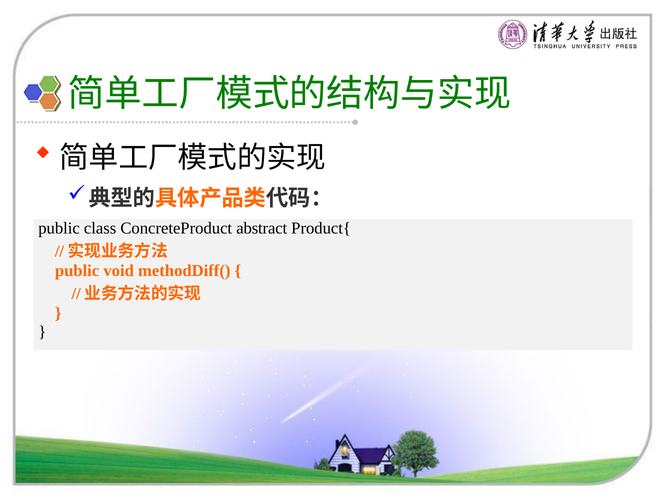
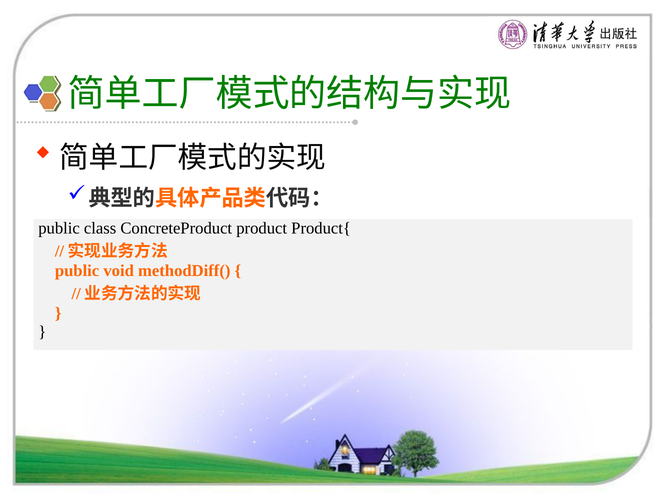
abstract: abstract -> product (262, 228)
